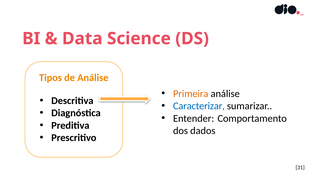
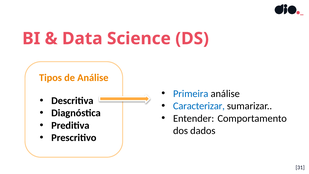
Primeira colour: orange -> blue (191, 94)
